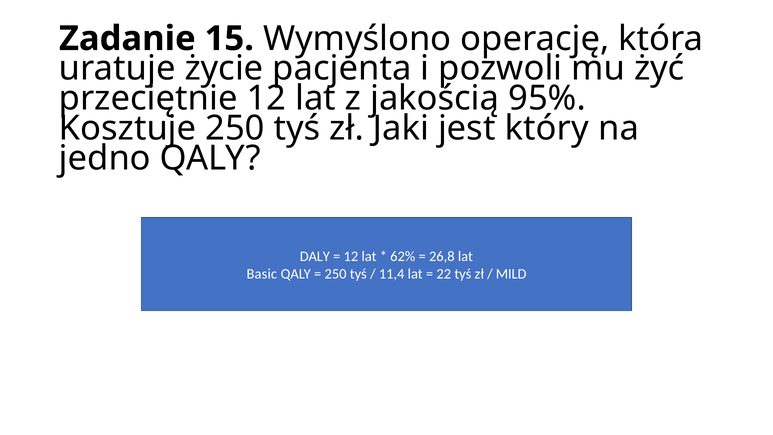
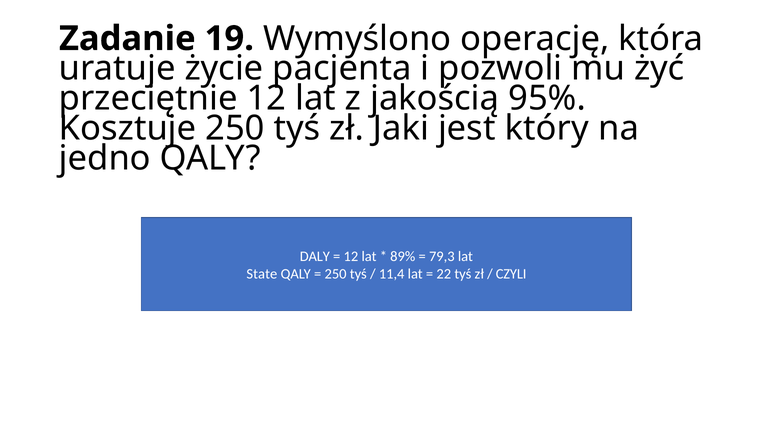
15: 15 -> 19 (229, 39)
62%: 62% -> 89% (403, 256)
26,8: 26,8 -> 79,3 (442, 256)
Basic: Basic -> State (262, 274)
MILD: MILD -> CZYLI (511, 274)
